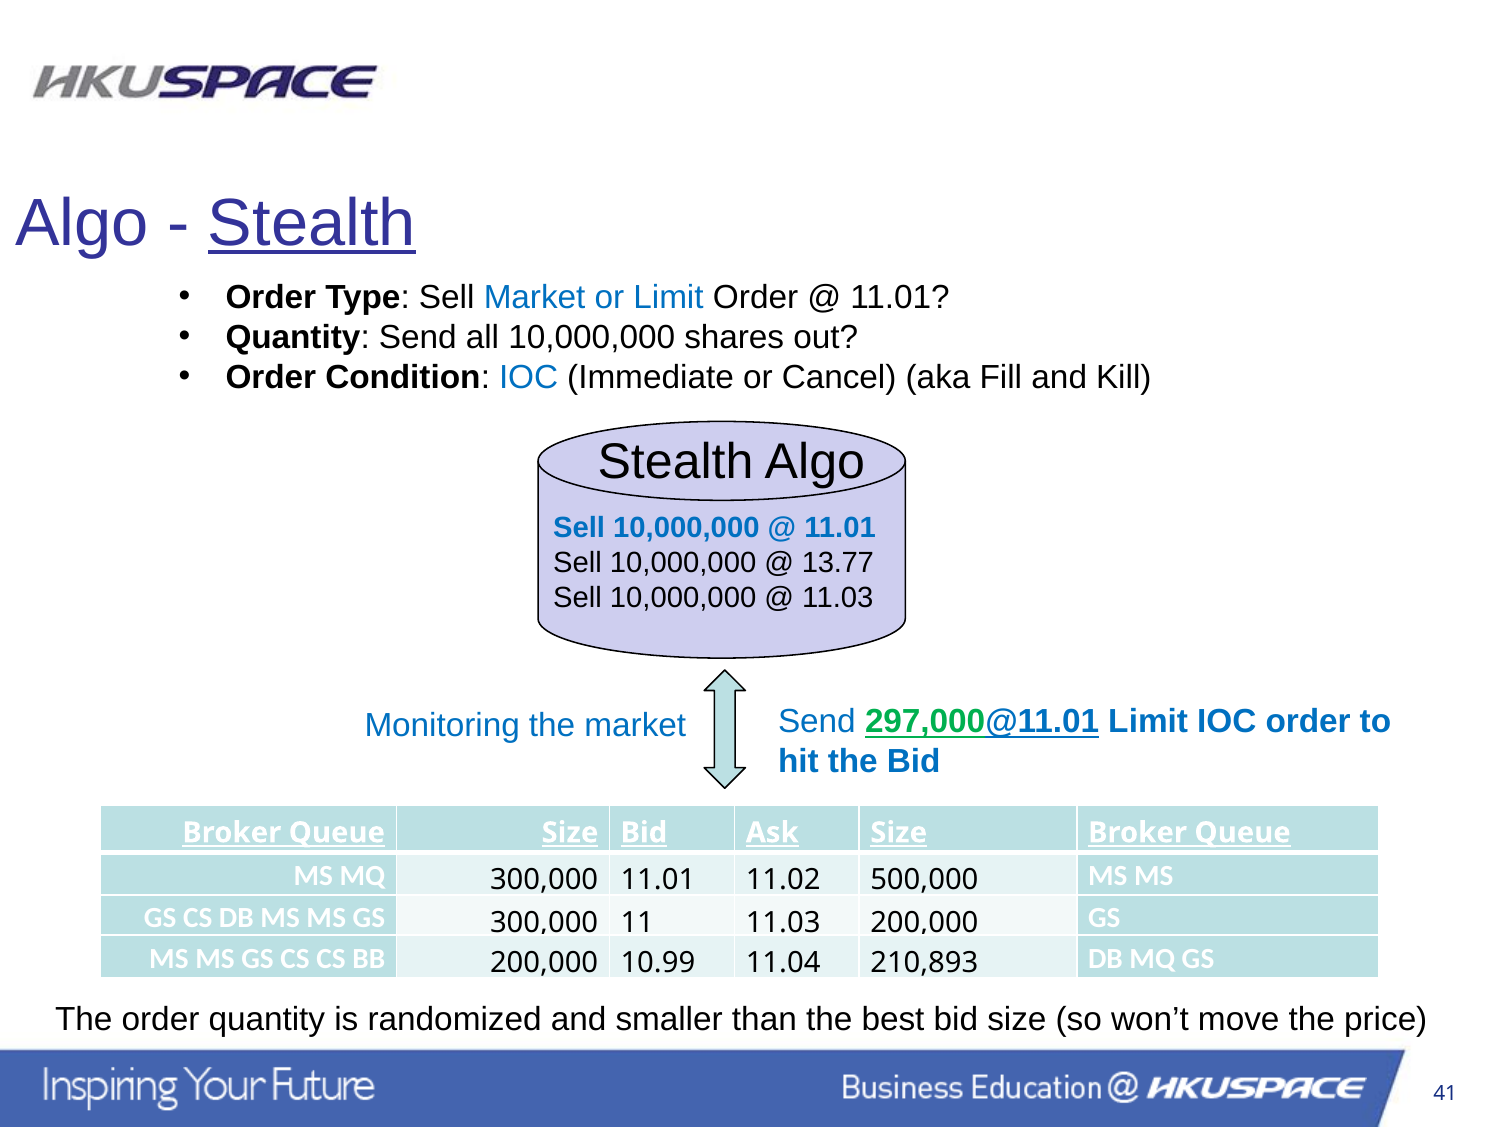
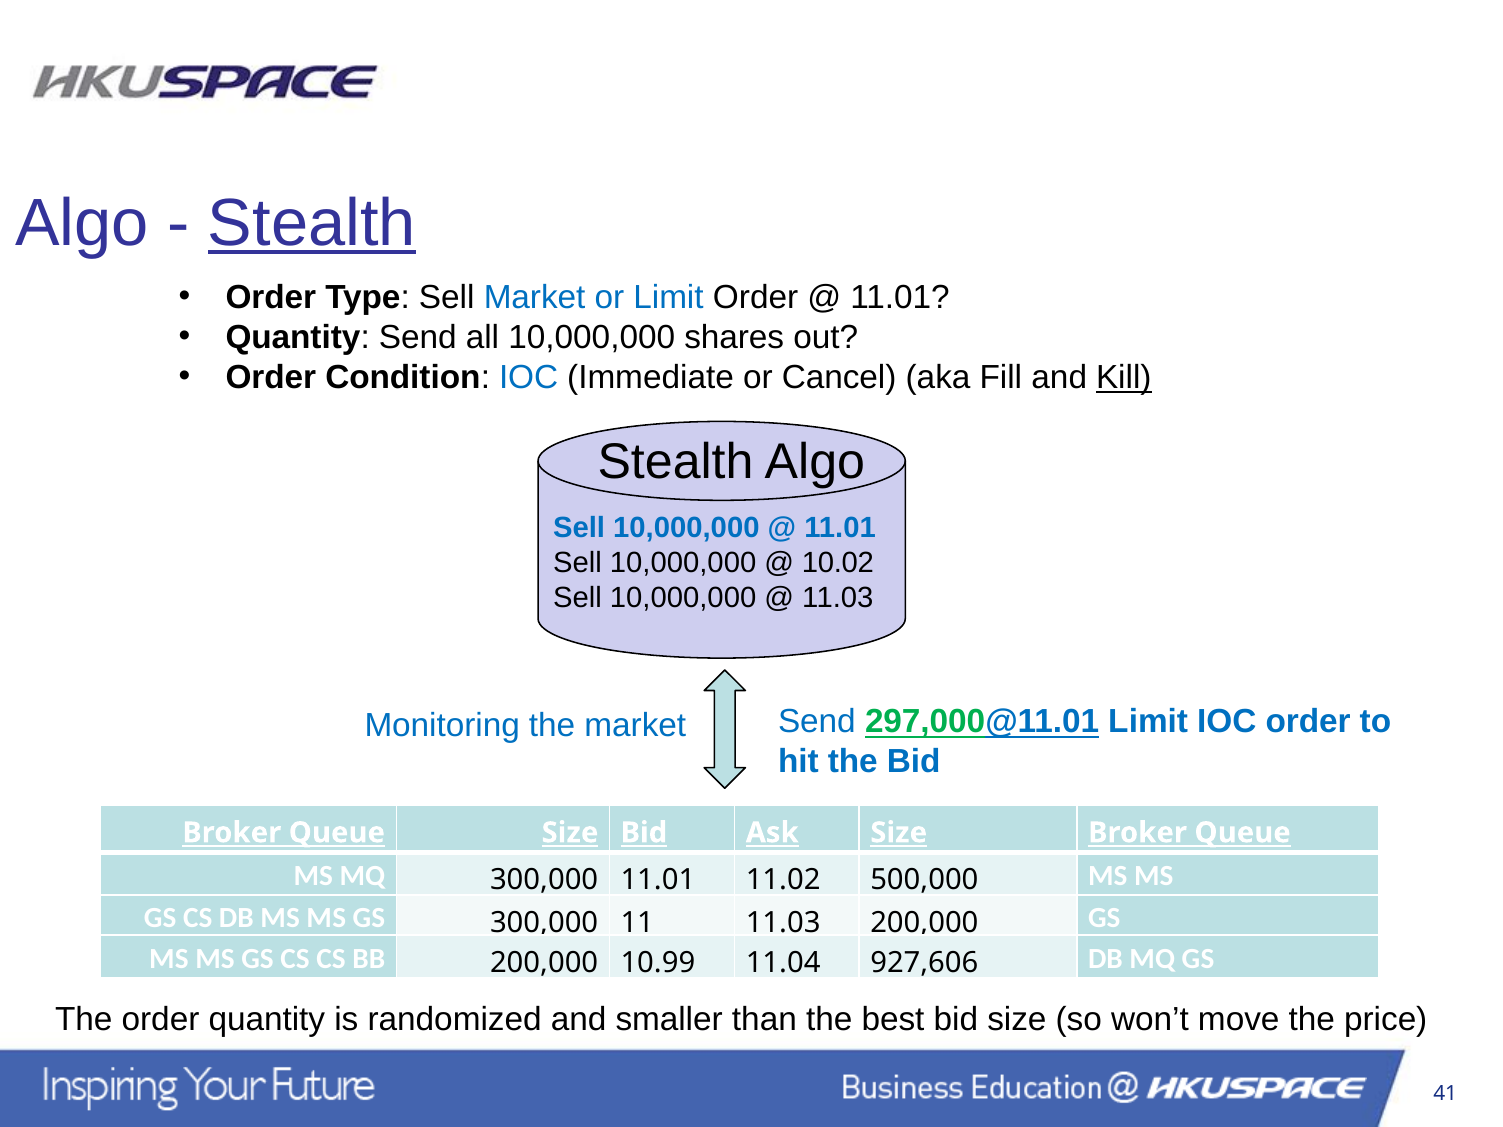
Kill underline: none -> present (1124, 378)
13.77: 13.77 -> 10.02 (838, 563)
210,893: 210,893 -> 927,606 (924, 963)
